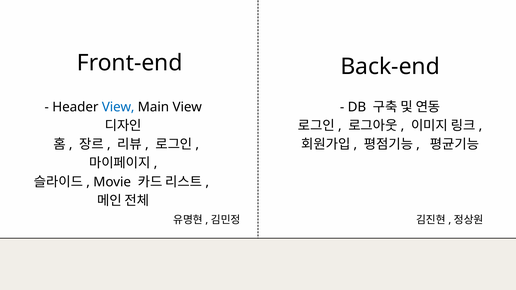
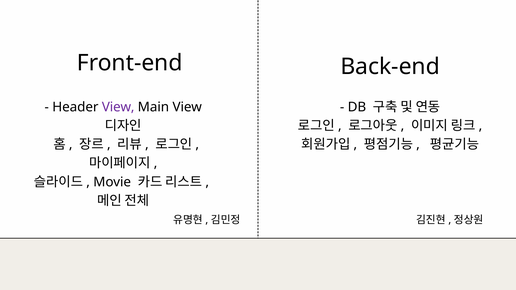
View colour: blue -> purple (118, 107)
